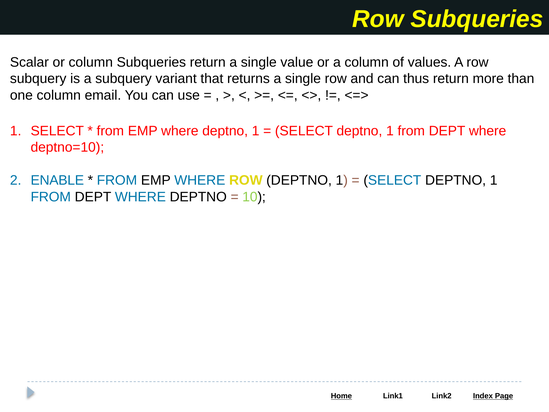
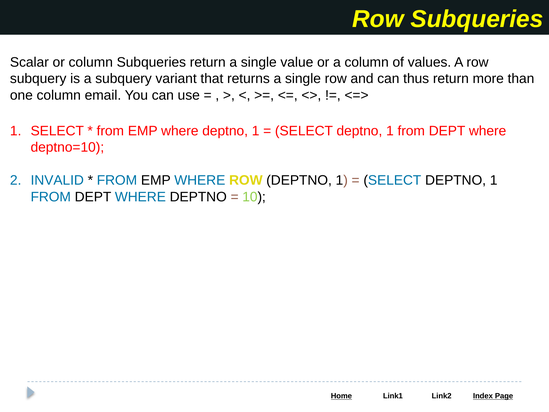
ENABLE: ENABLE -> INVALID (57, 180)
